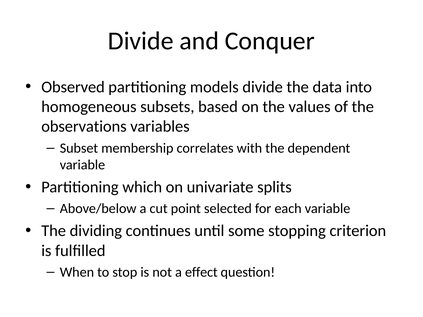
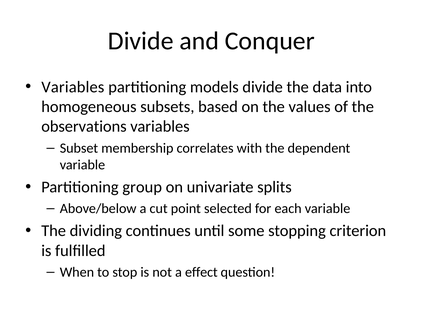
Observed: Observed -> Variables (73, 87)
which: which -> group (142, 187)
